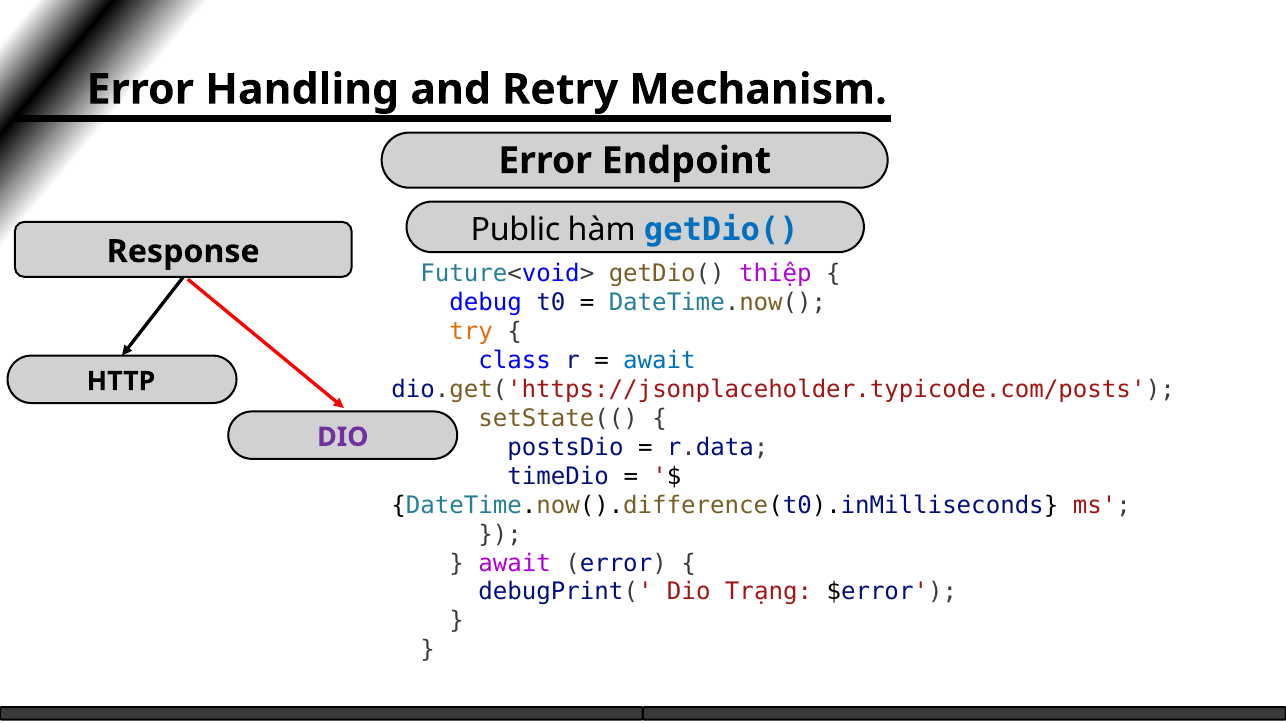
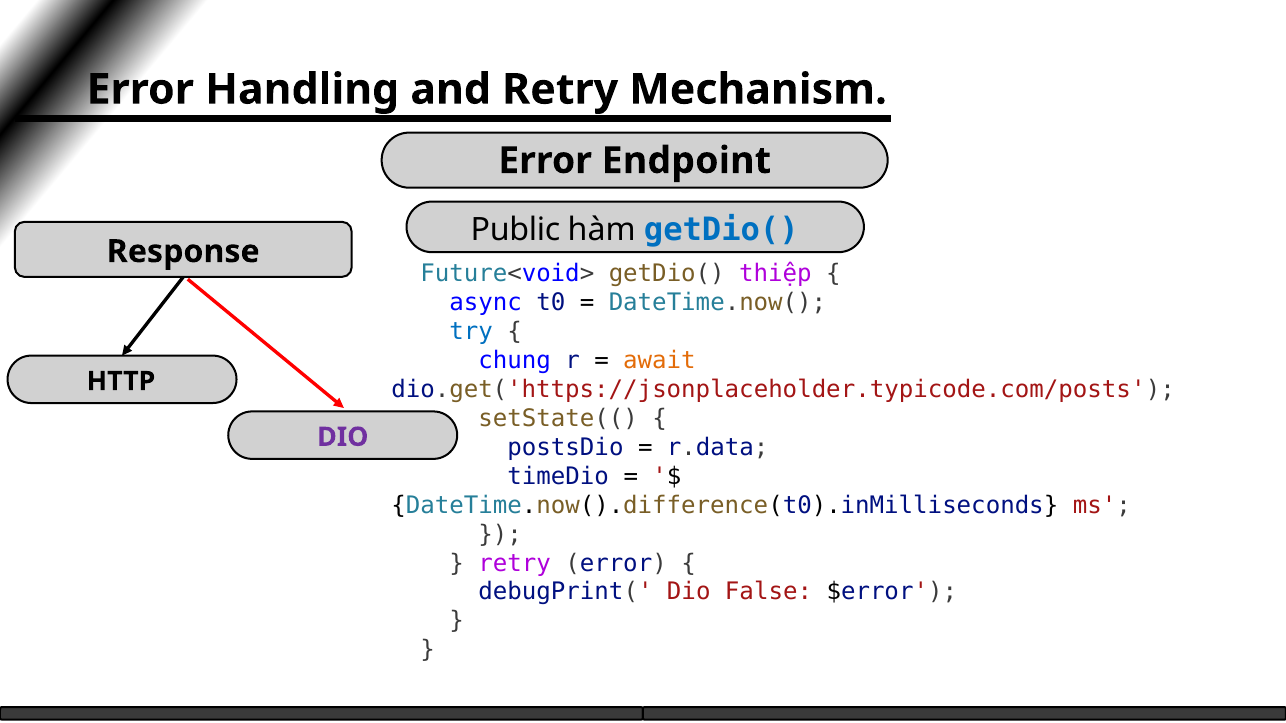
debug: debug -> async (486, 303)
try colour: orange -> blue (471, 332)
class: class -> chung (515, 361)
await colour: blue -> orange (659, 361)
await: await -> retry (515, 563)
Trạng: Trạng -> False (769, 592)
